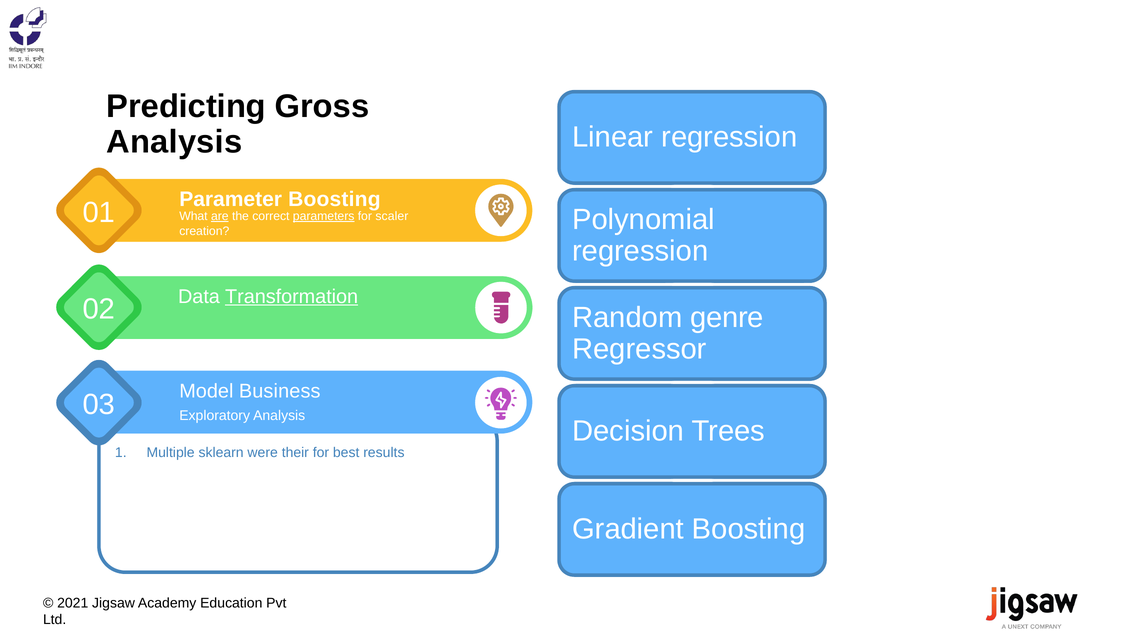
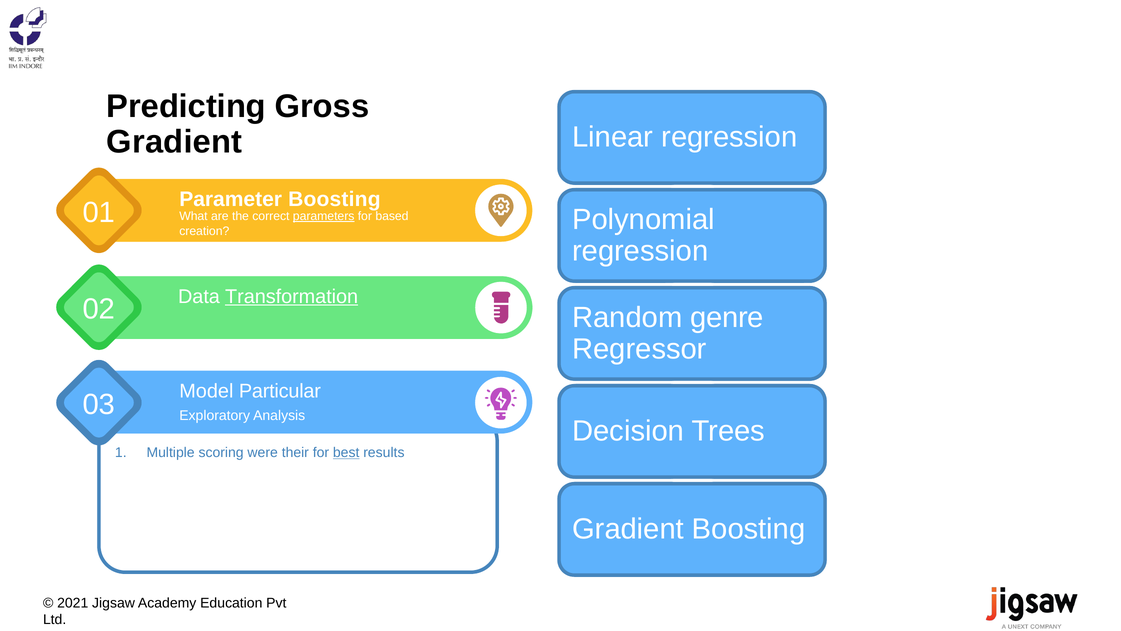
Analysis: Analysis -> Gradient (174, 142)
are underline: present -> none (220, 216)
scaler: scaler -> based (392, 216)
Business: Business -> Particular (280, 391)
sklearn: sklearn -> scoring (221, 452)
best underline: none -> present (346, 452)
